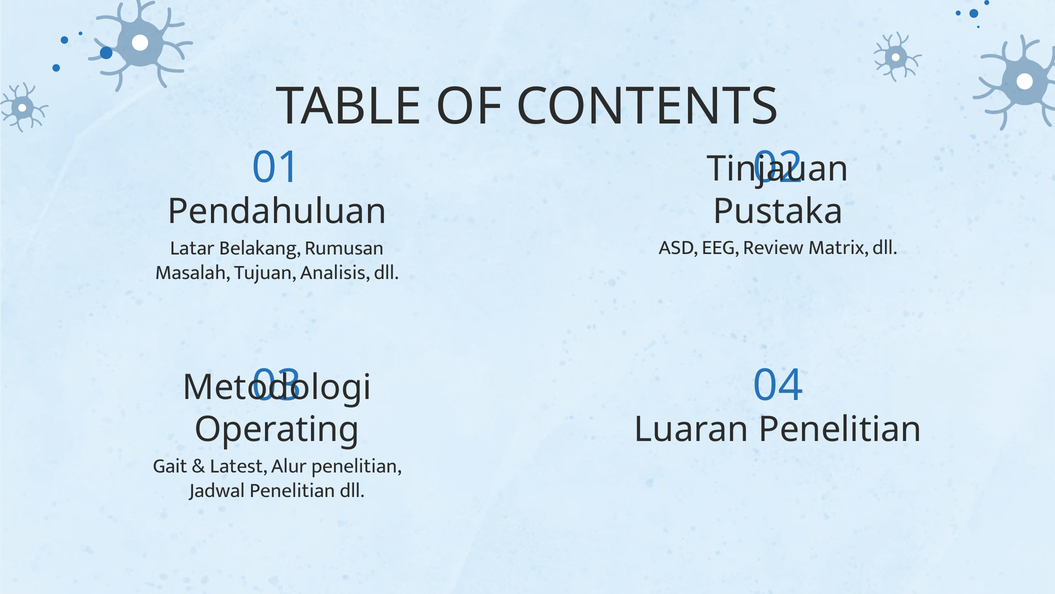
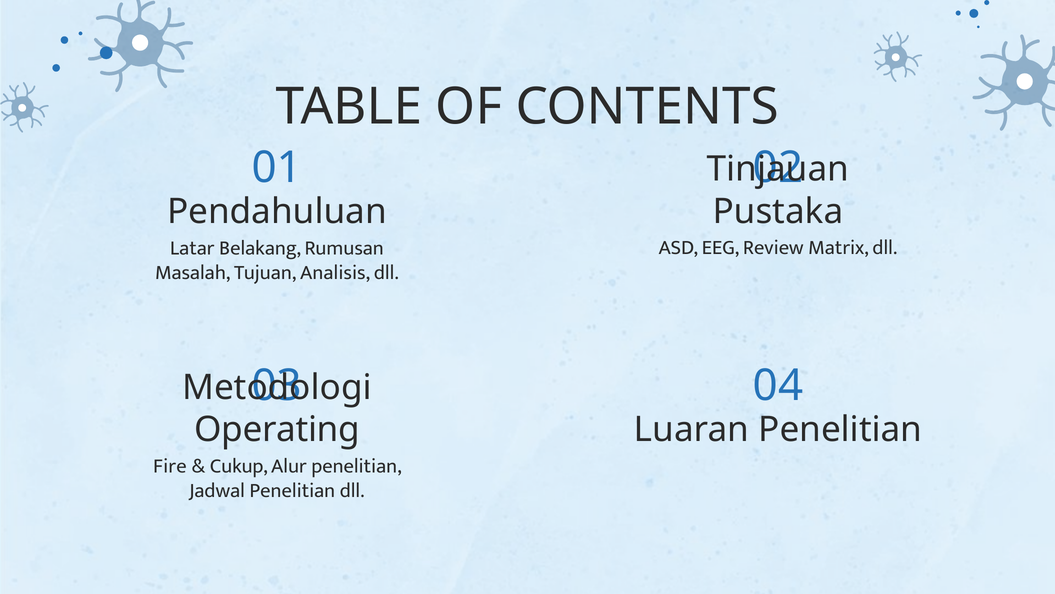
Gait: Gait -> Fire (170, 465)
Latest: Latest -> Cukup (239, 465)
